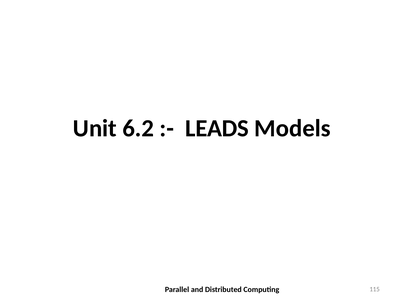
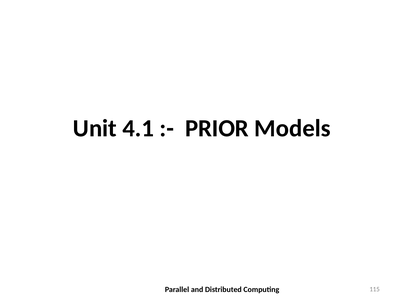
6.2: 6.2 -> 4.1 (138, 128)
LEADS: LEADS -> PRIOR (217, 128)
